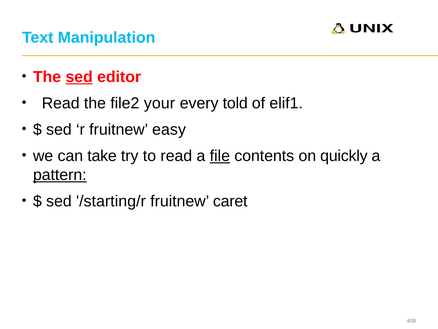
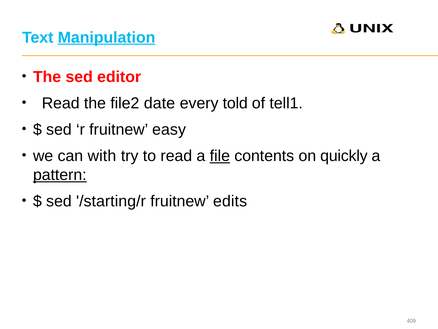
Manipulation underline: none -> present (107, 37)
sed underline: present -> none (79, 77)
your: your -> date (159, 103)
elif1: elif1 -> tell1 (286, 103)
take: take -> with (102, 156)
caret: caret -> edits (230, 201)
